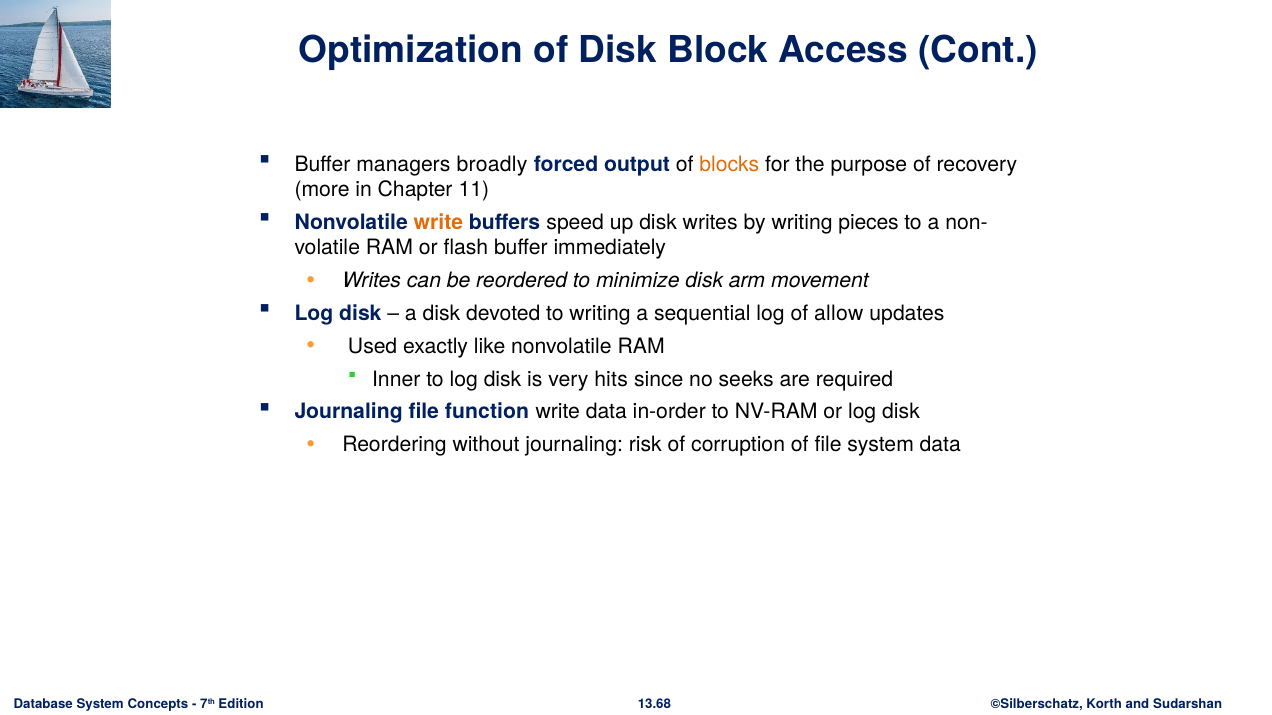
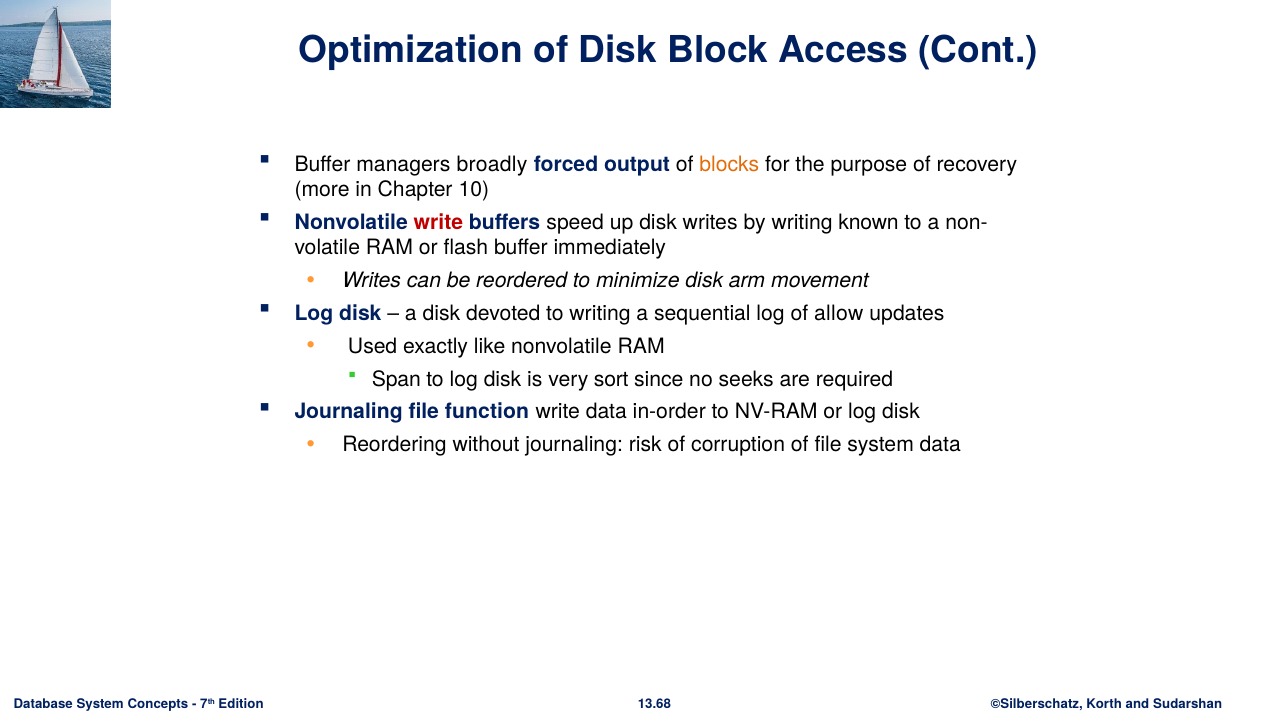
11: 11 -> 10 (474, 190)
write colour: orange -> red (438, 222)
pieces: pieces -> known (869, 222)
Inner: Inner -> Span (396, 379)
hits: hits -> sort (611, 379)
